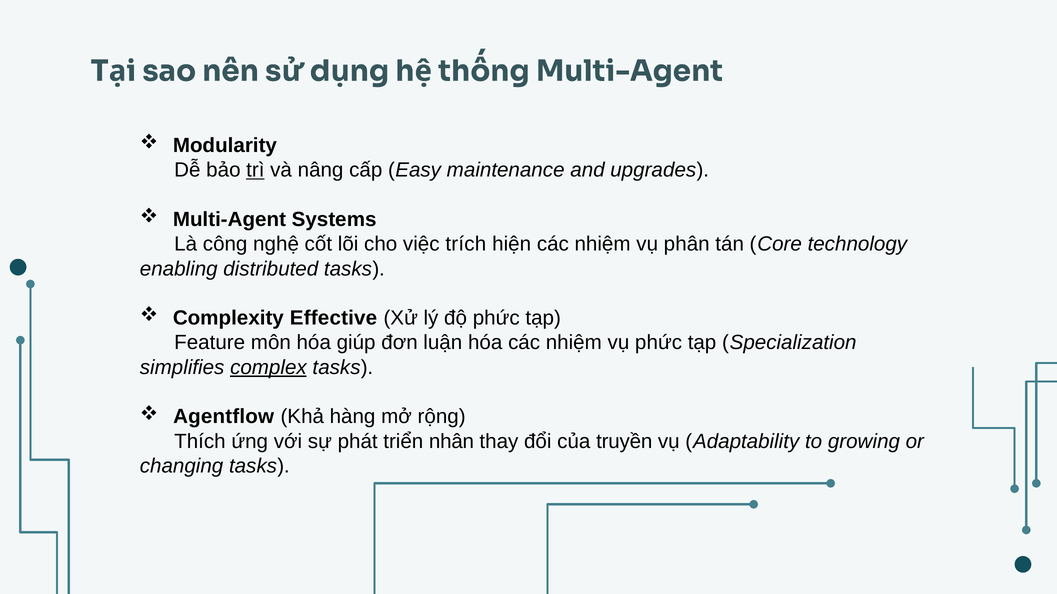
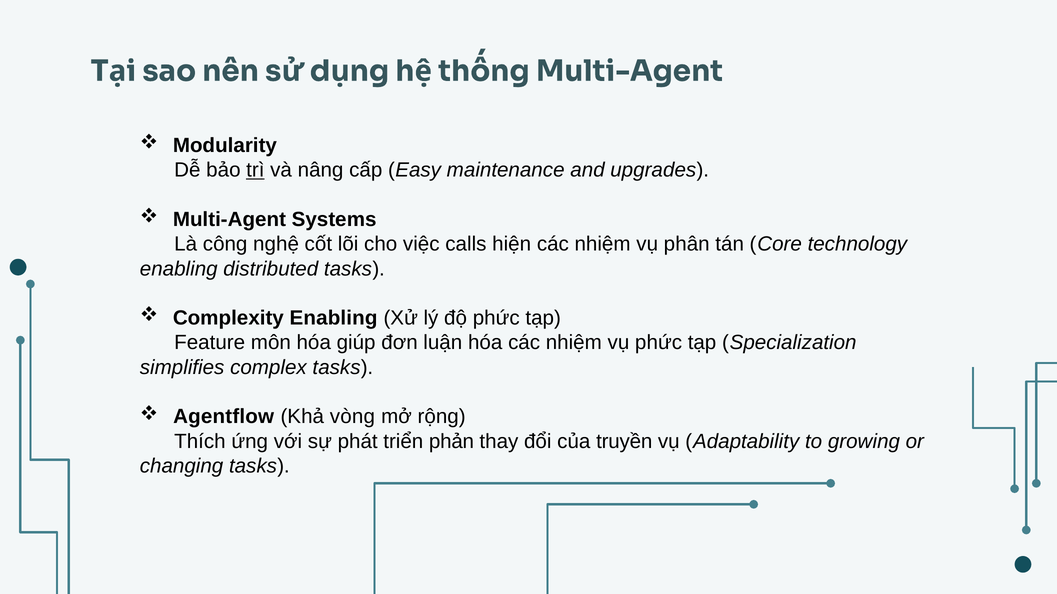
trích: trích -> calls (466, 244)
Complexity Effective: Effective -> Enabling (334, 318)
complex underline: present -> none (268, 368)
hàng: hàng -> vòng (352, 417)
nhân: nhân -> phản (451, 442)
